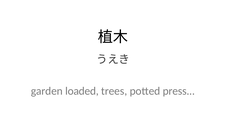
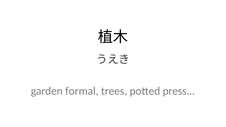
loaded: loaded -> formal (82, 91)
